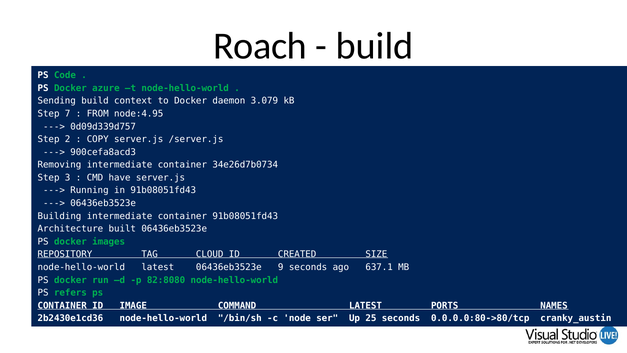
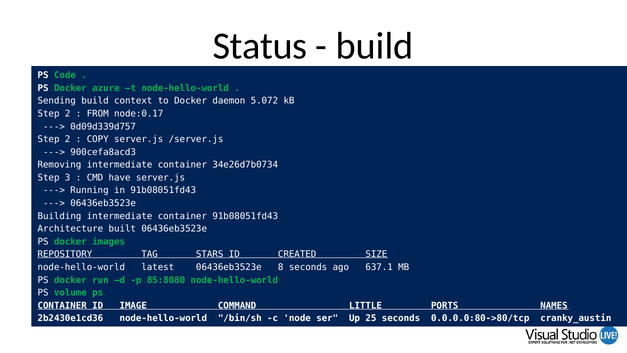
Roach: Roach -> Status (260, 46)
3.079: 3.079 -> 5.072 (264, 101)
7: 7 -> 2 (68, 114)
node:4.95: node:4.95 -> node:0.17 (139, 114)
CLOUD: CLOUD -> STARS (210, 254)
9: 9 -> 8 (281, 267)
82:8080: 82:8080 -> 85:8080 (166, 280)
refers: refers -> volume (70, 293)
COMMAND LATEST: LATEST -> LITTLE (365, 305)
